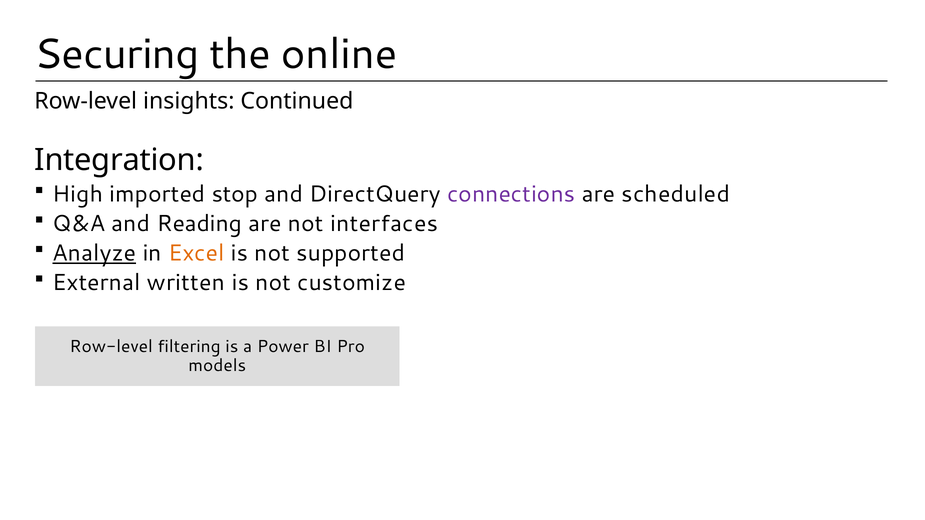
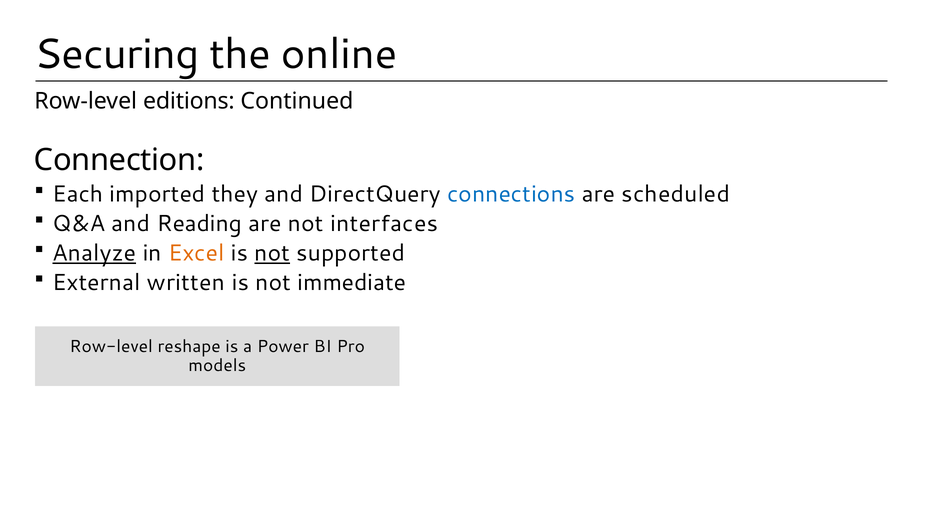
insights: insights -> editions (189, 101)
Integration: Integration -> Connection (119, 160)
High: High -> Each (78, 194)
stop: stop -> they (235, 194)
connections colour: purple -> blue (511, 194)
not underline: none -> present (272, 253)
customize: customize -> immediate (352, 283)
filtering: filtering -> reshape (189, 347)
